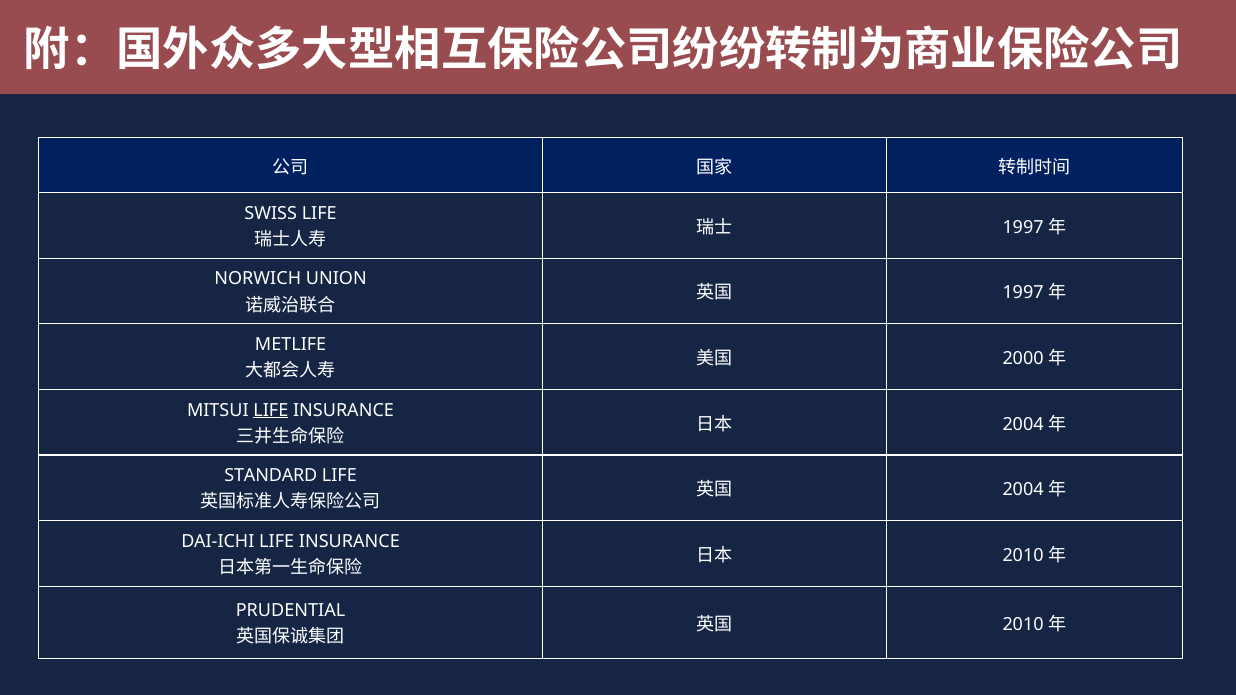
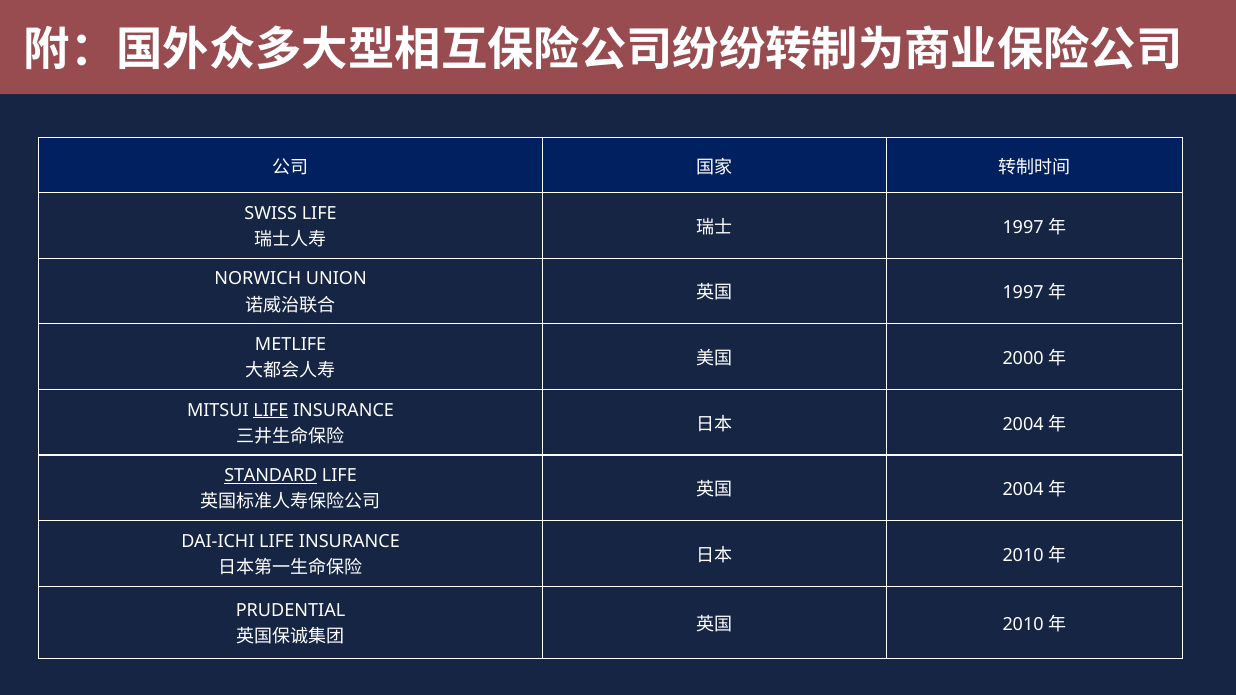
STANDARD underline: none -> present (271, 476)
